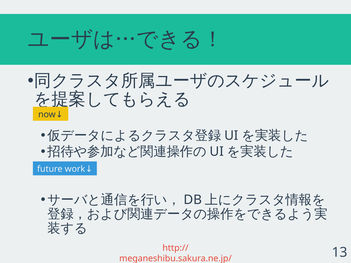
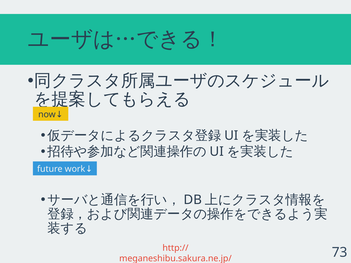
13: 13 -> 73 (340, 253)
